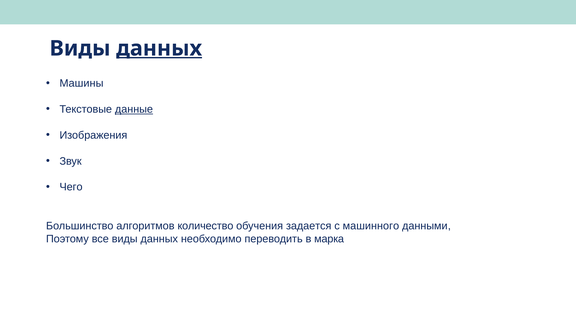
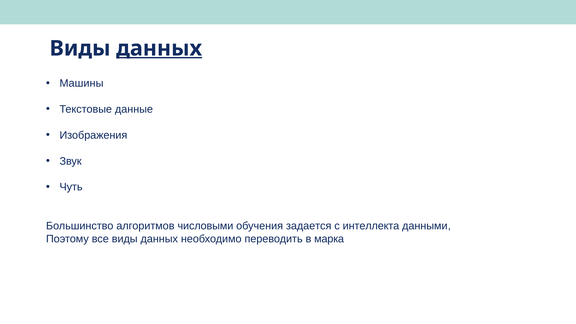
данные underline: present -> none (134, 109)
Чего: Чего -> Чуть (71, 187)
количество: количество -> числовыми (205, 226)
машинного: машинного -> интеллекта (371, 226)
